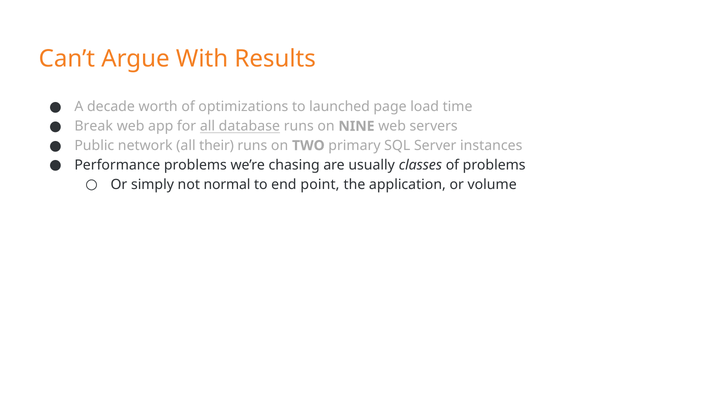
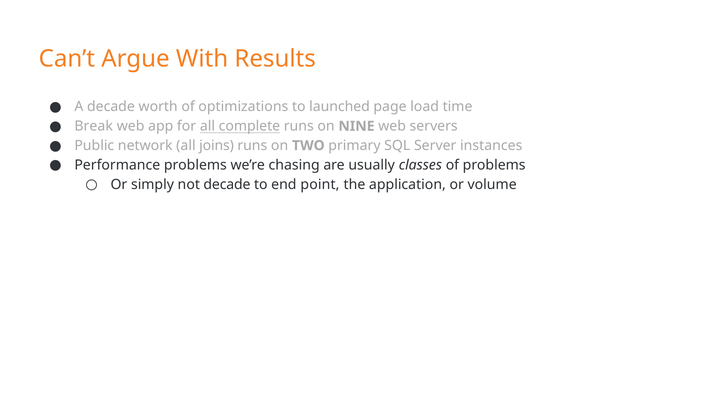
database: database -> complete (249, 126)
their: their -> joins (217, 145)
not normal: normal -> decade (227, 184)
